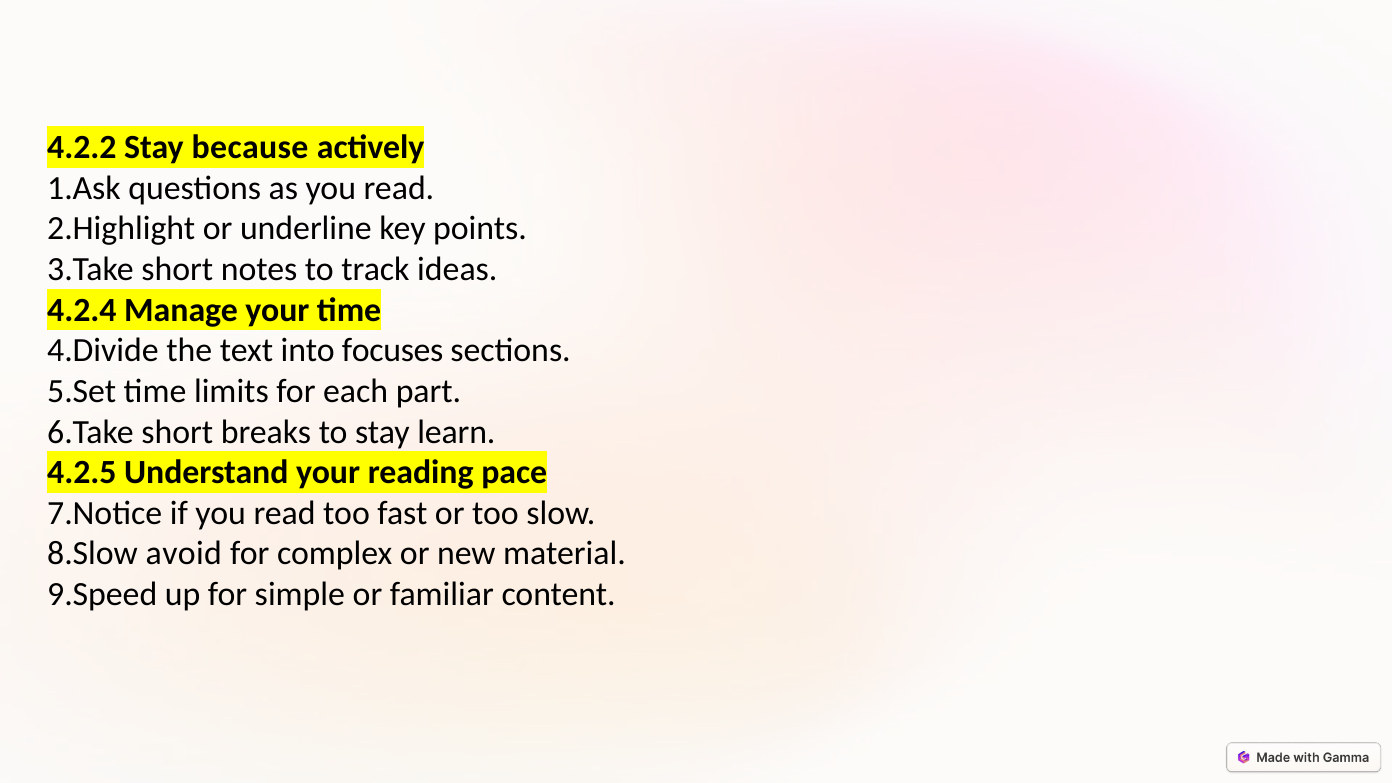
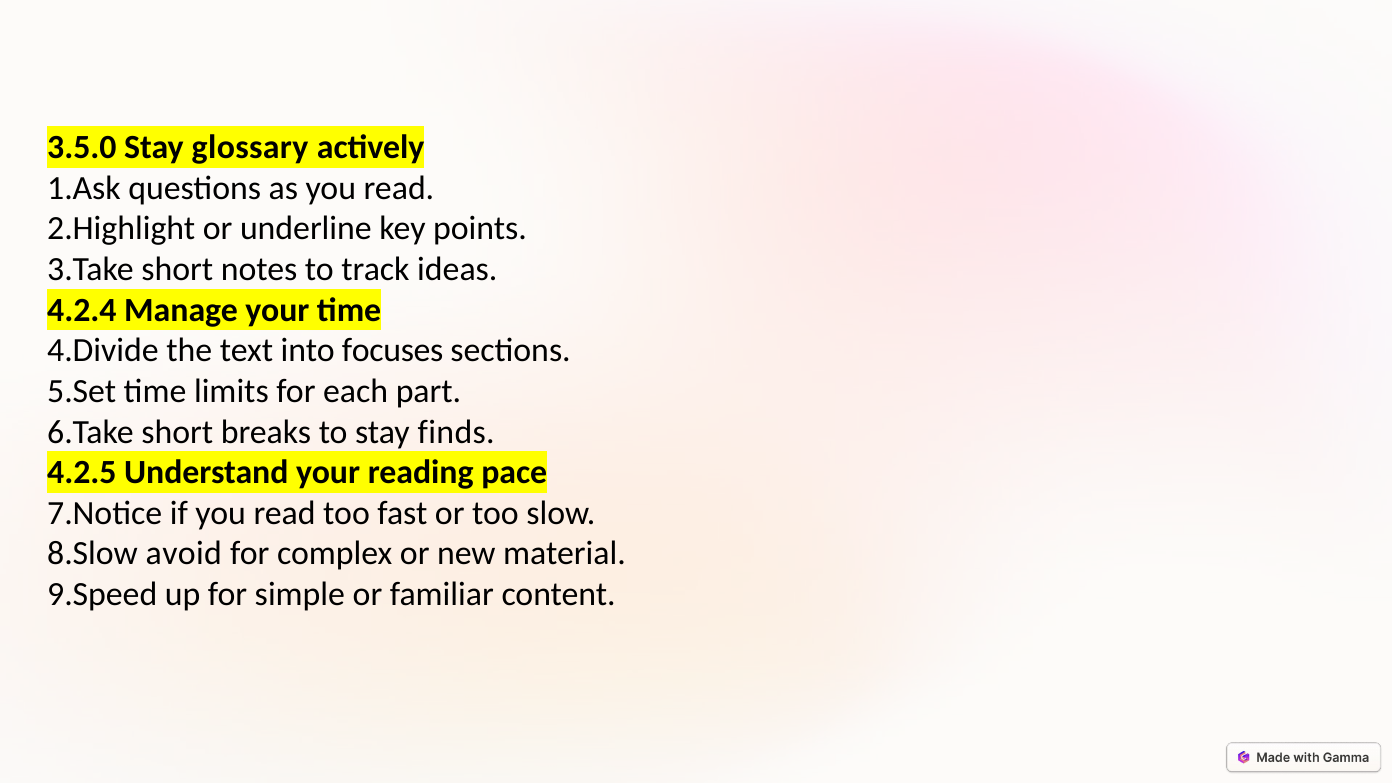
4.2.2: 4.2.2 -> 3.5.0 (82, 148)
because: because -> glossary (250, 148)
learn: learn -> finds (456, 432)
